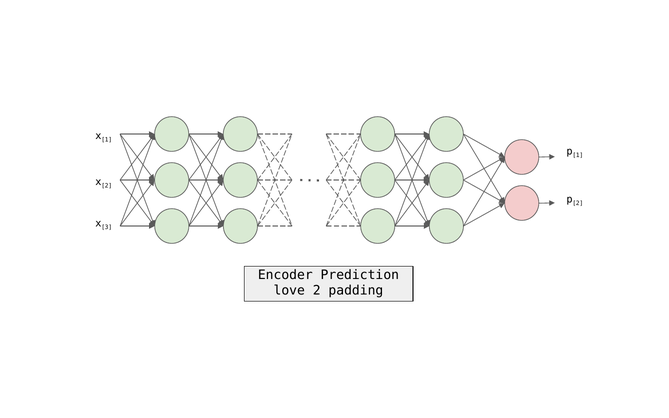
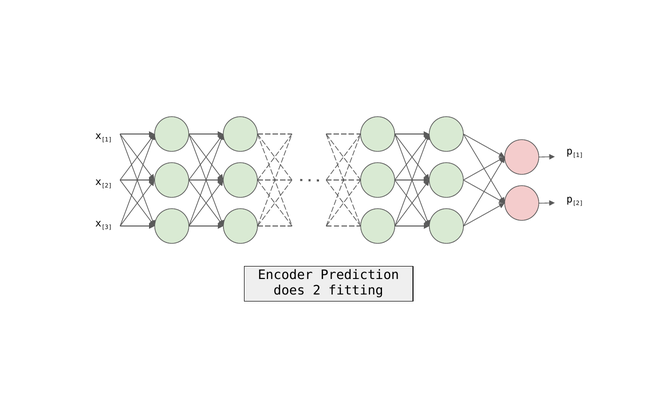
love: love -> does (289, 291)
padding: padding -> fitting (356, 291)
